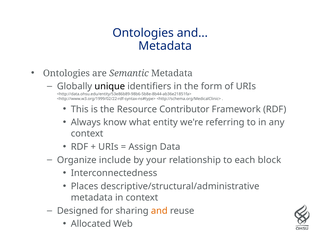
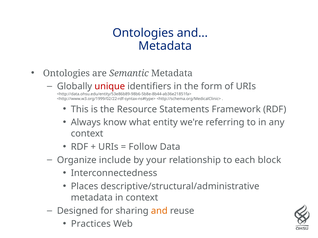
unique colour: black -> red (110, 87)
Contributor: Contributor -> Statements (184, 109)
Assign: Assign -> Follow (143, 147)
Allocated: Allocated -> Practices (91, 224)
